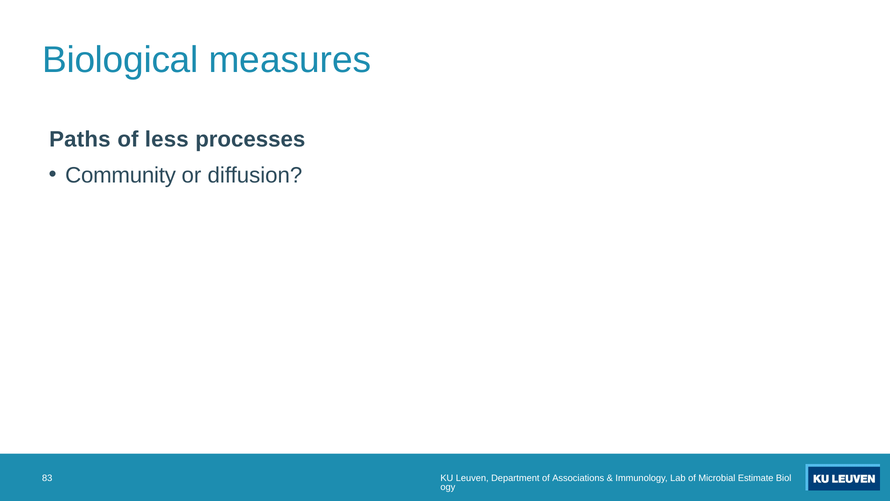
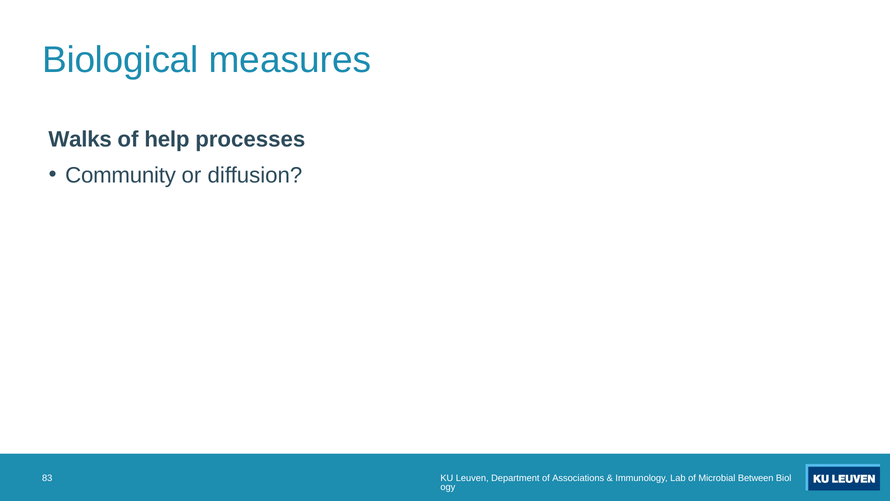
Paths: Paths -> Walks (80, 139)
less: less -> help (167, 139)
Estimate: Estimate -> Between (756, 478)
